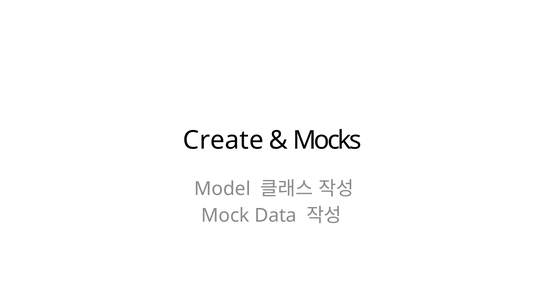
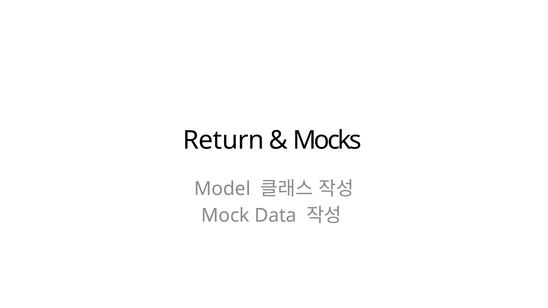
Create: Create -> Return (223, 140)
